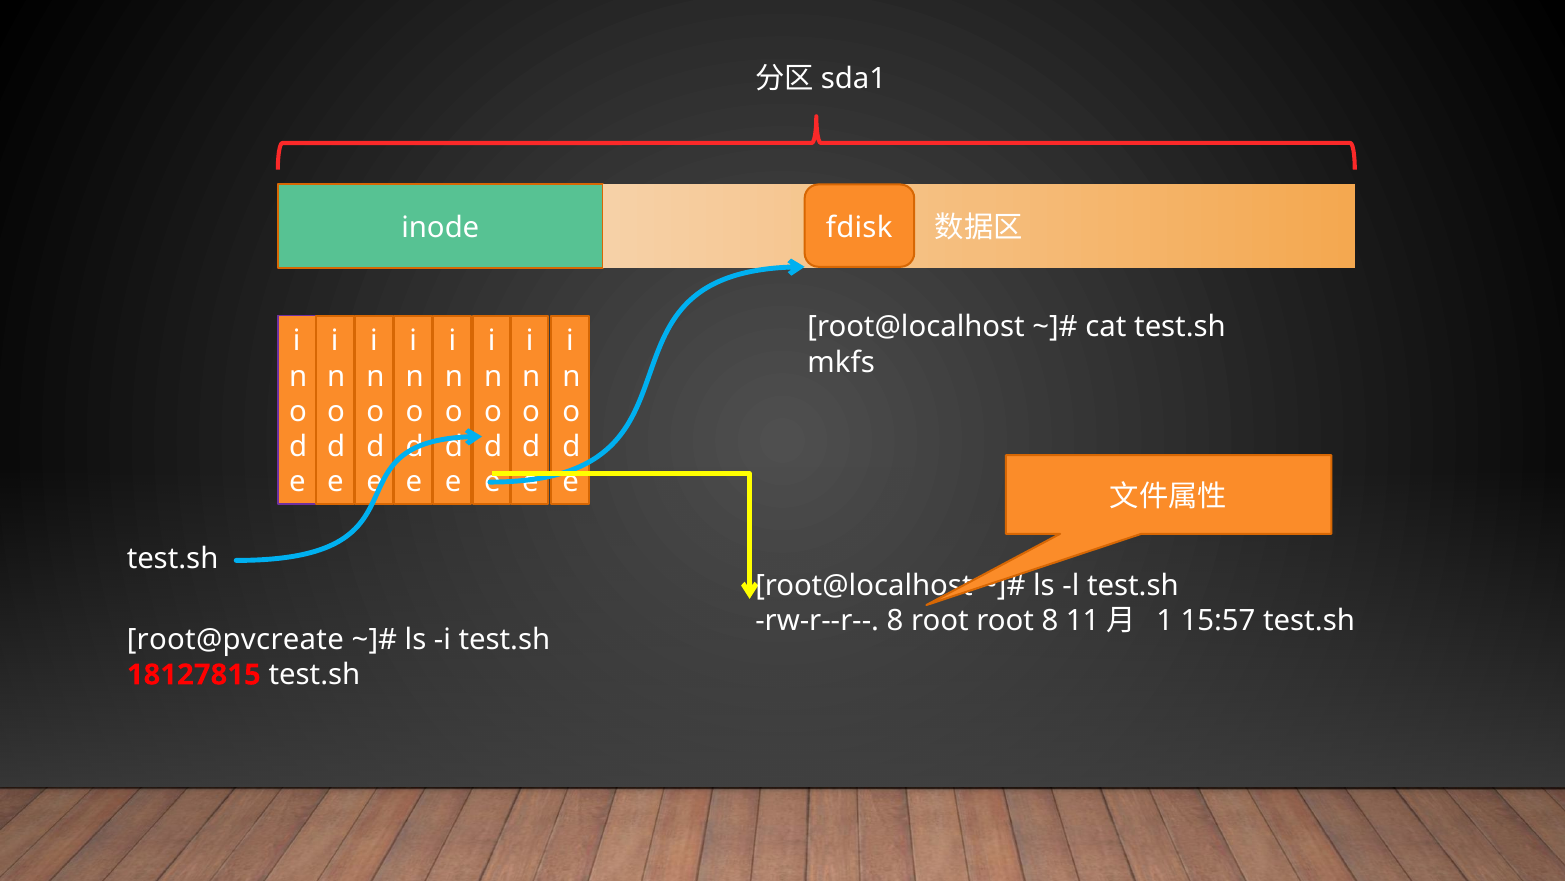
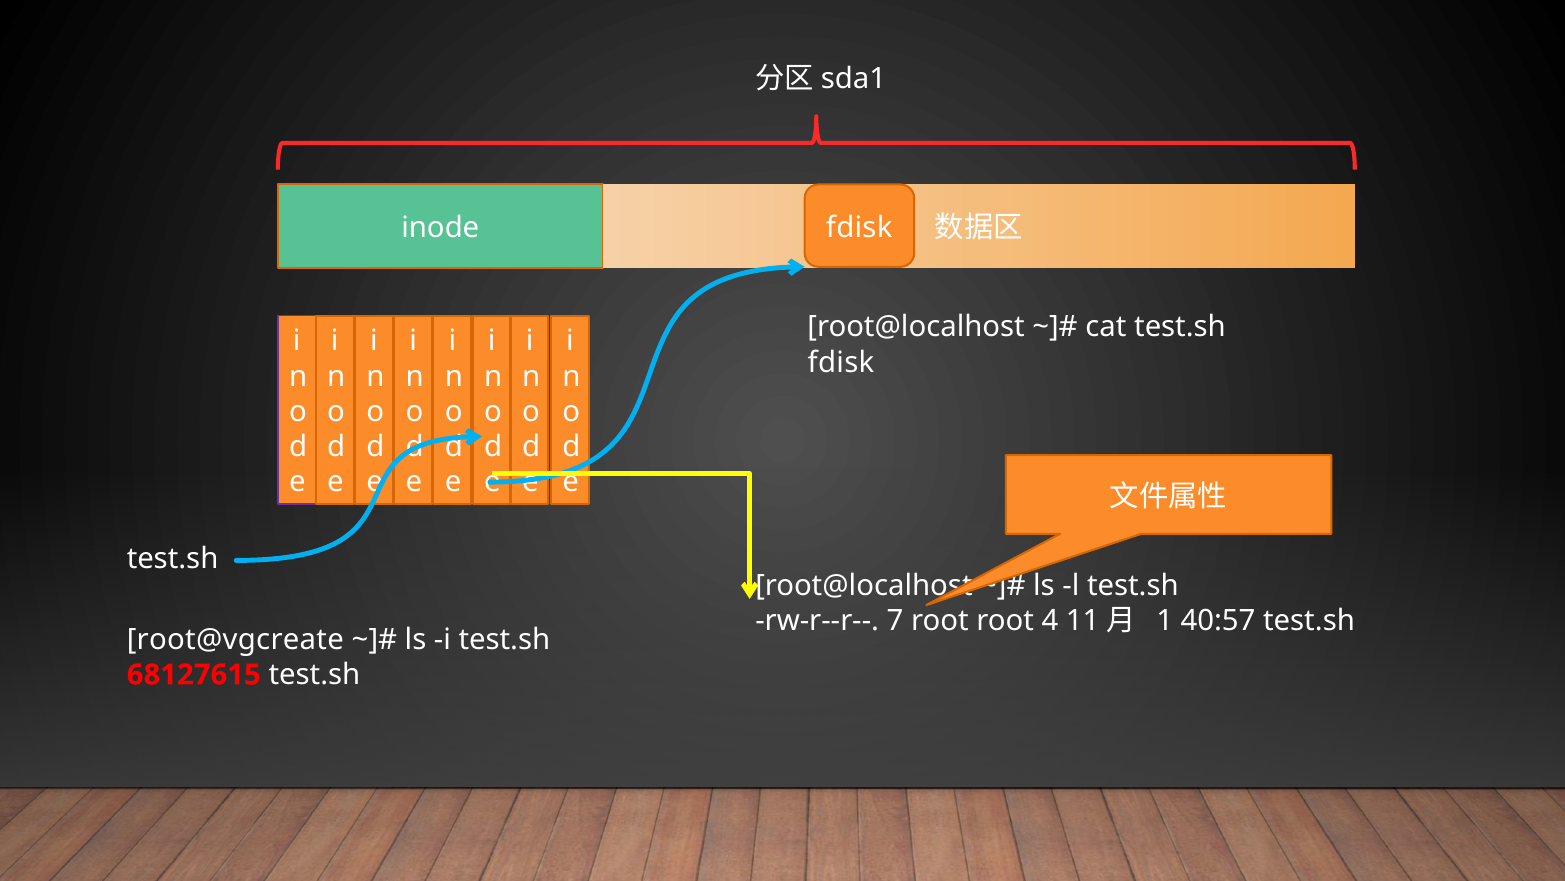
mkfs: mkfs -> fdisk (841, 362)
rw-r--r-- 8: 8 -> 7 (895, 621)
root 8: 8 -> 4 (1050, 621)
15:57: 15:57 -> 40:57 (1218, 621)
root@pvcreate: root@pvcreate -> root@vgcreate (235, 639)
18127815: 18127815 -> 68127615 (194, 674)
